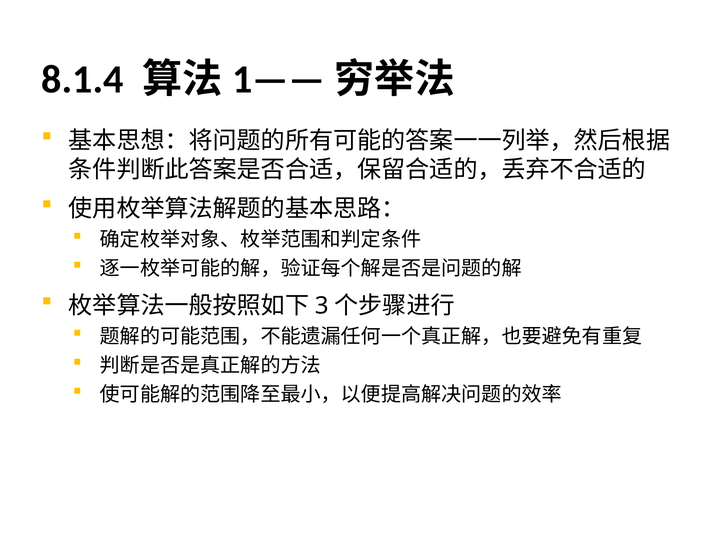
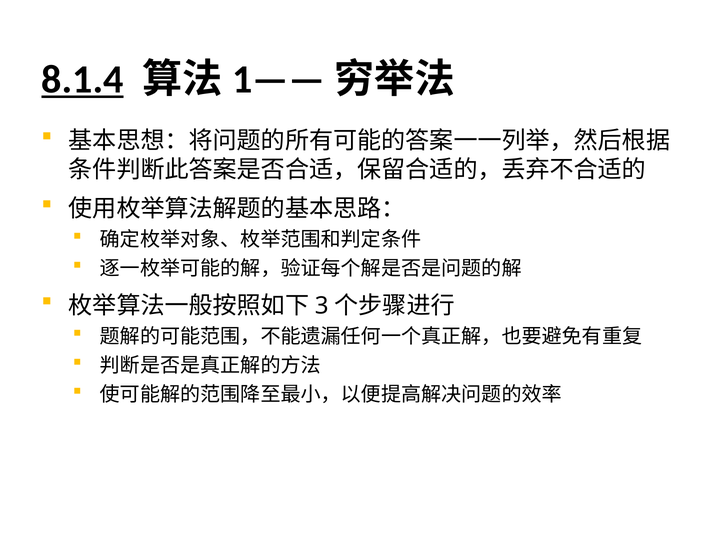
8.1.4 underline: none -> present (82, 80)
